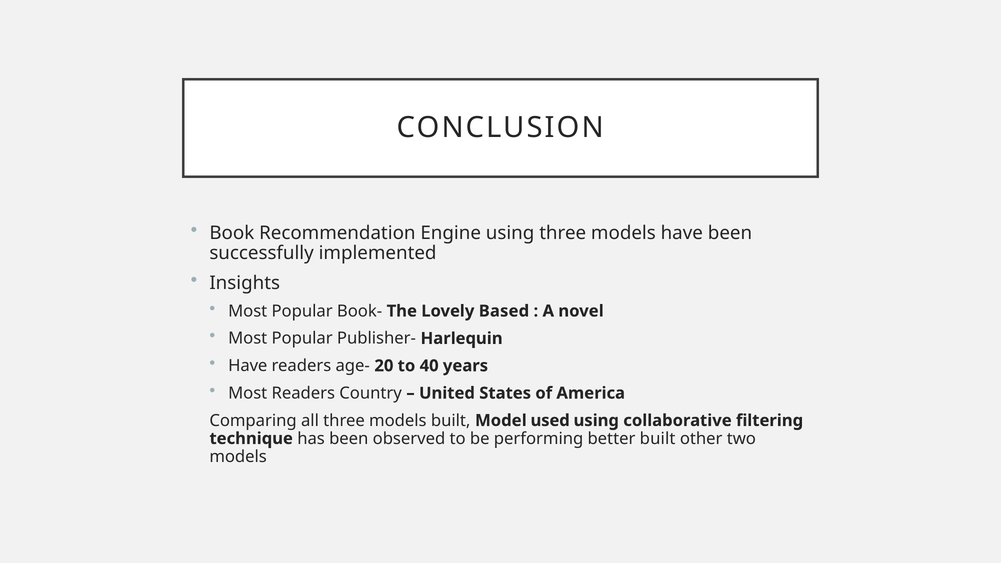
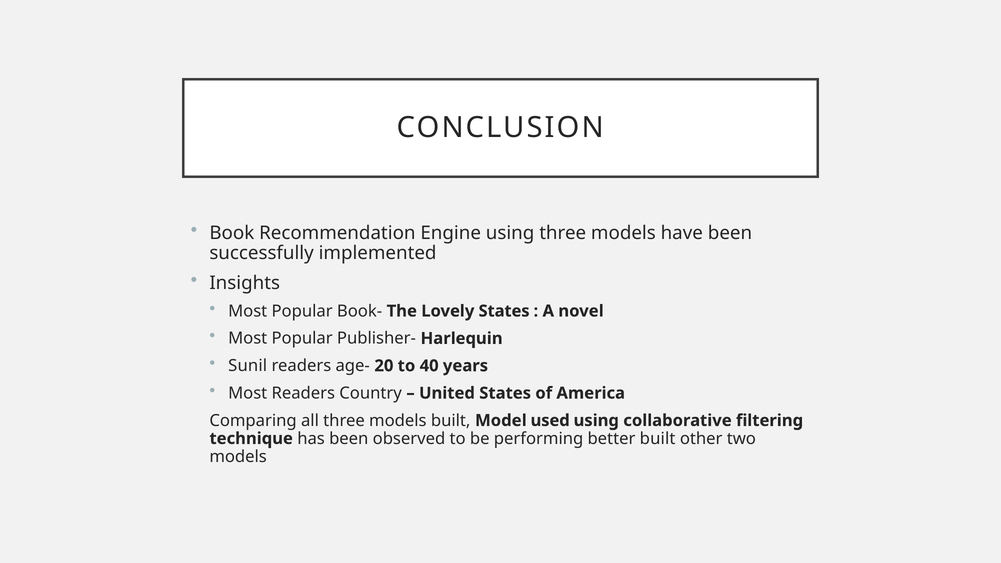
Lovely Based: Based -> States (504, 311)
Have: Have -> Sunil (248, 366)
